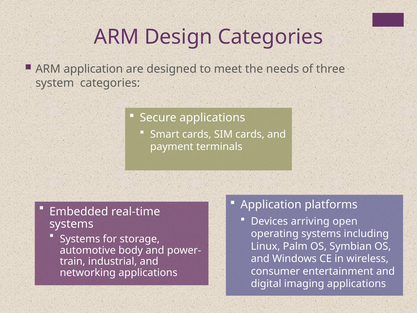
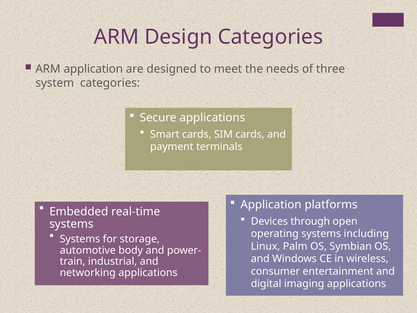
arriving: arriving -> through (310, 221)
